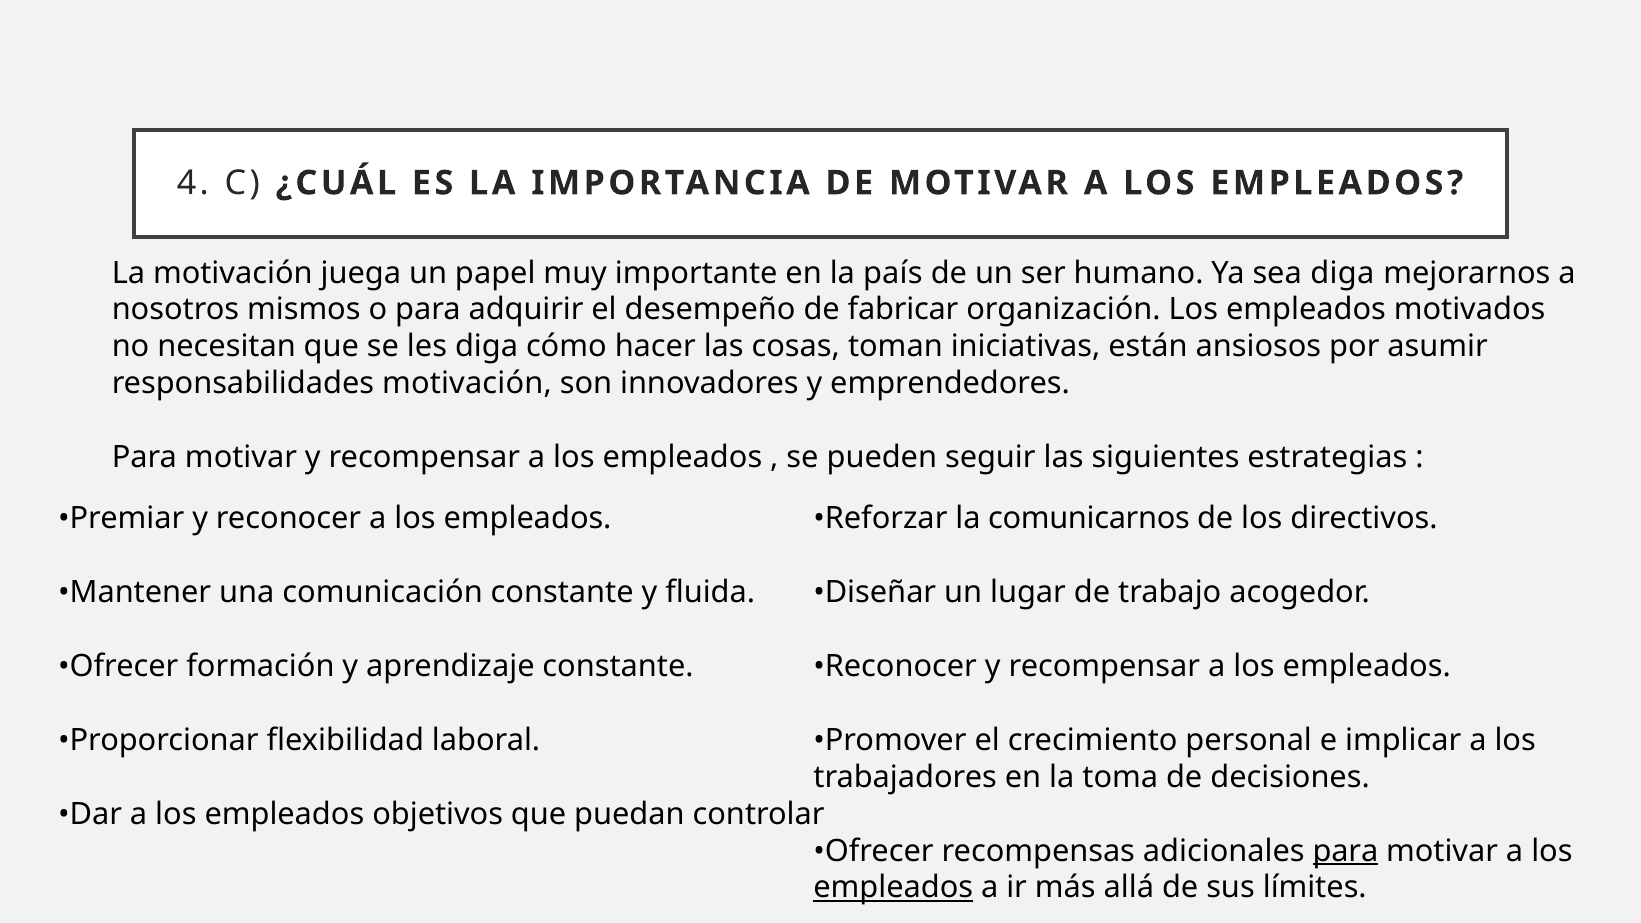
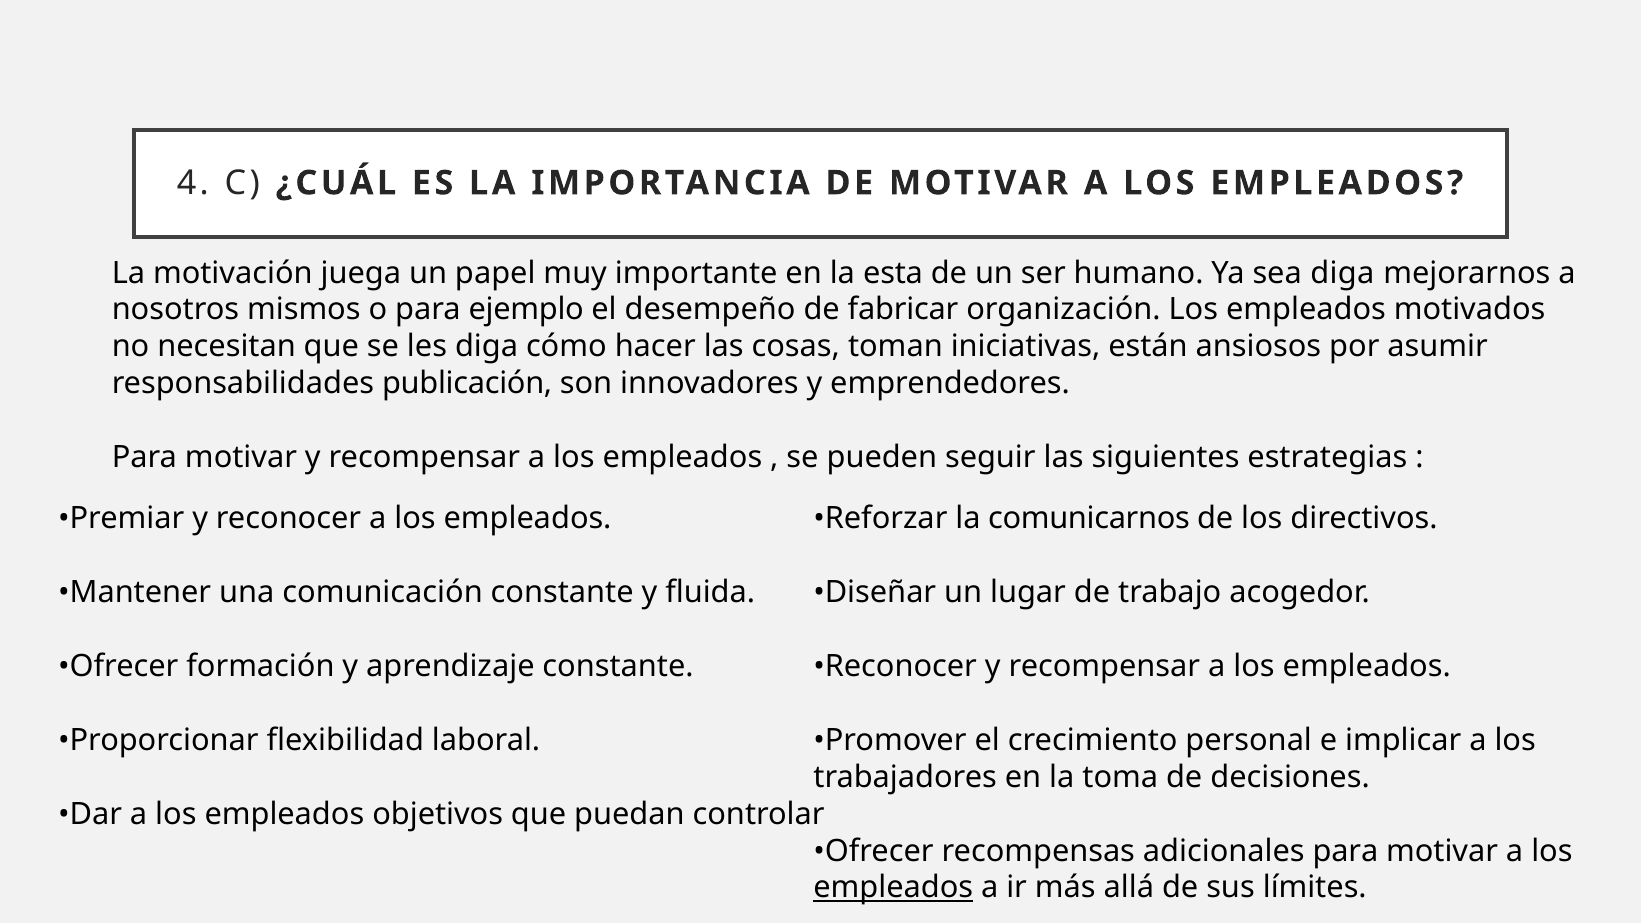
país: país -> esta (893, 273)
adquirir: adquirir -> ejemplo (526, 310)
responsabilidades motivación: motivación -> publicación (467, 384)
para underline: present -> none (1345, 851)
